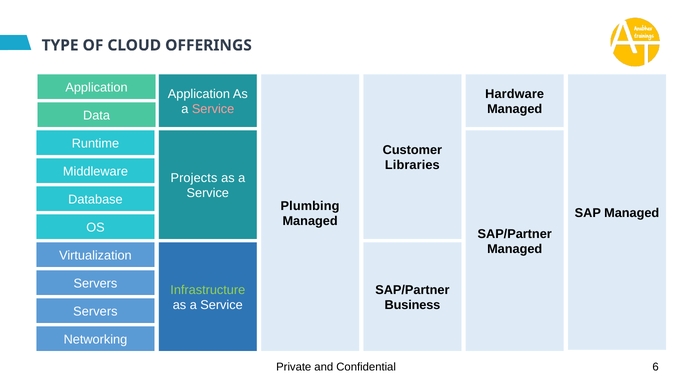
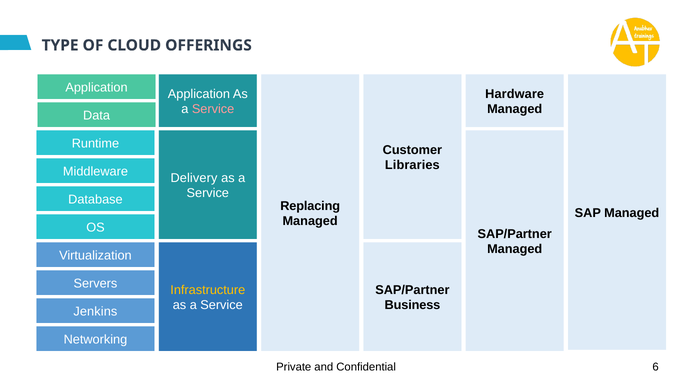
Projects: Projects -> Delivery (194, 178)
Plumbing: Plumbing -> Replacing (310, 206)
Infrastructure colour: light green -> yellow (208, 290)
Servers: Servers -> Jenkins (95, 311)
